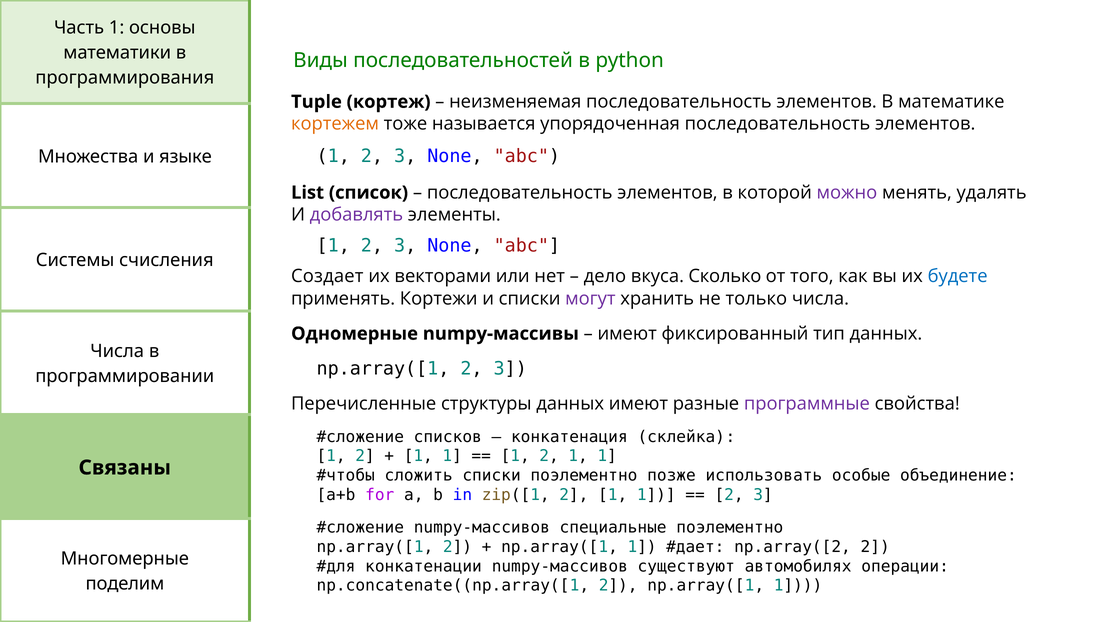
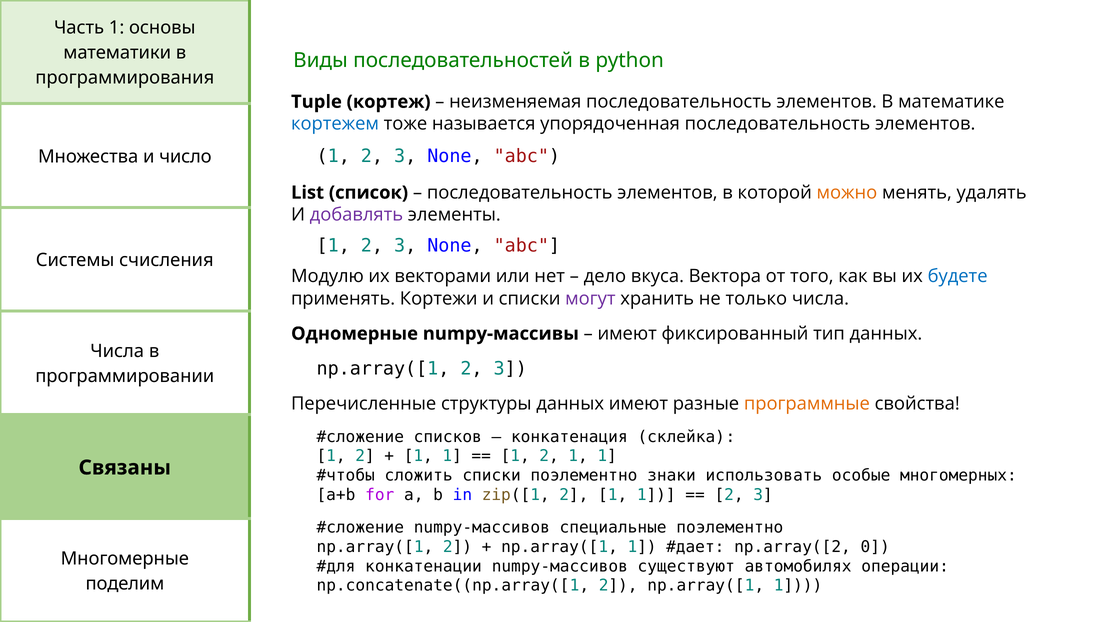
кортежем colour: orange -> blue (335, 124)
языке: языке -> число (185, 157)
можно colour: purple -> orange (847, 193)
Создает: Создает -> Модулю (327, 276)
Сколько: Сколько -> Вектора (725, 276)
программные colour: purple -> orange (807, 404)
позже: позже -> знаки (671, 476)
объединение: объединение -> многомерных (958, 476)
np.array([2 2: 2 -> 0 (875, 547)
